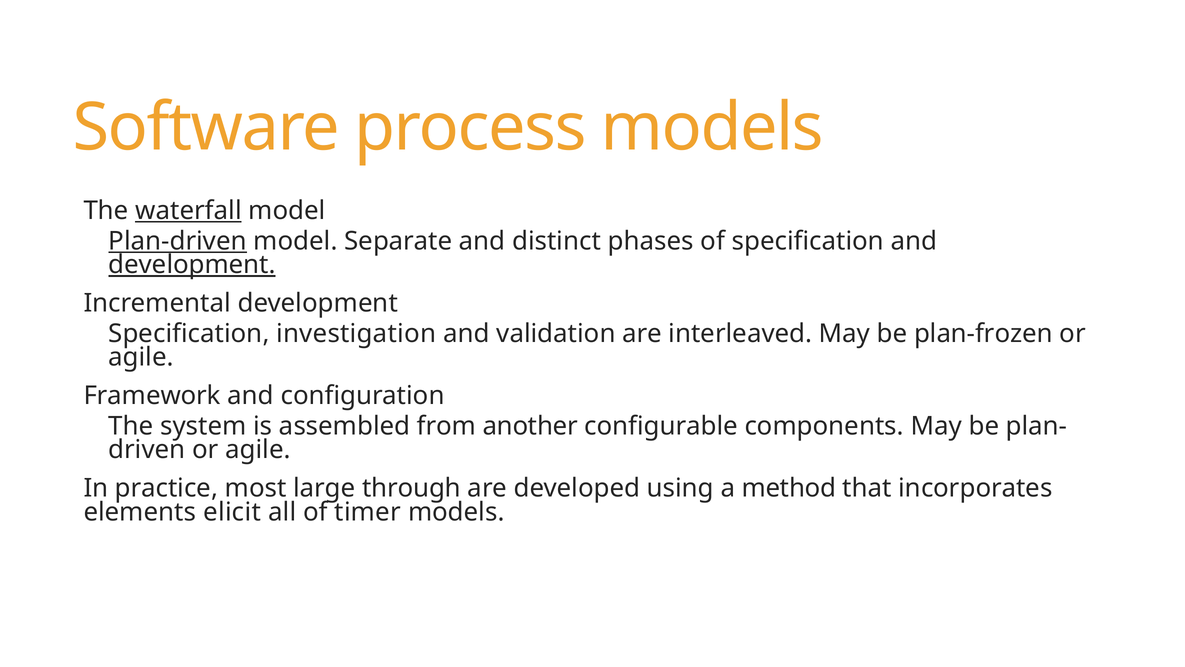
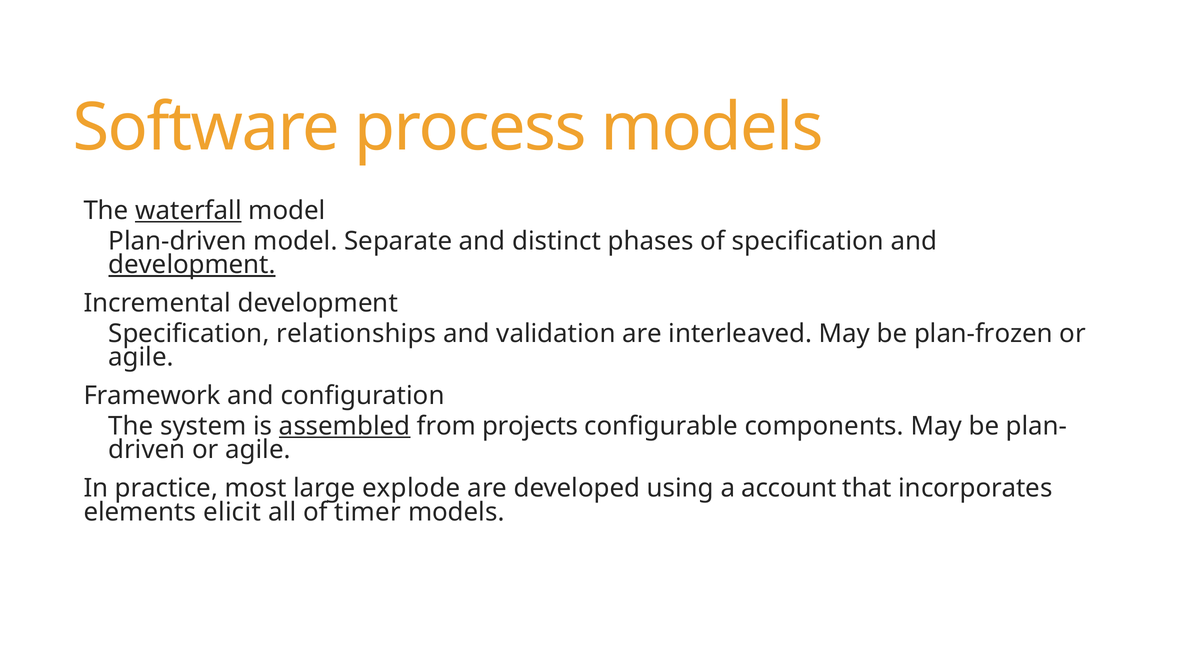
Plan-driven underline: present -> none (178, 241)
investigation: investigation -> relationships (356, 333)
assembled underline: none -> present (345, 426)
another: another -> projects (530, 426)
through: through -> explode (411, 488)
method: method -> account (789, 488)
